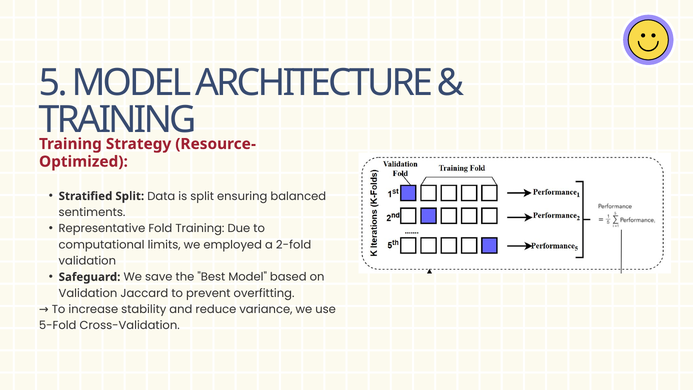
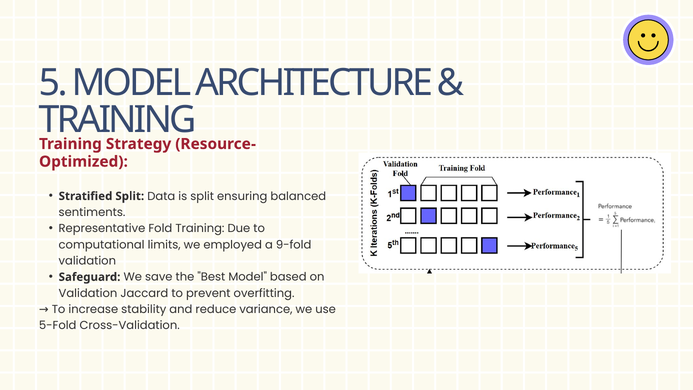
2-fold: 2-fold -> 9-fold (294, 245)
